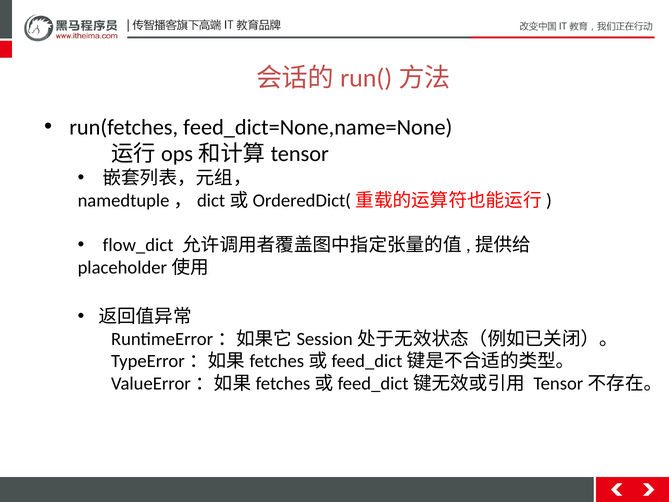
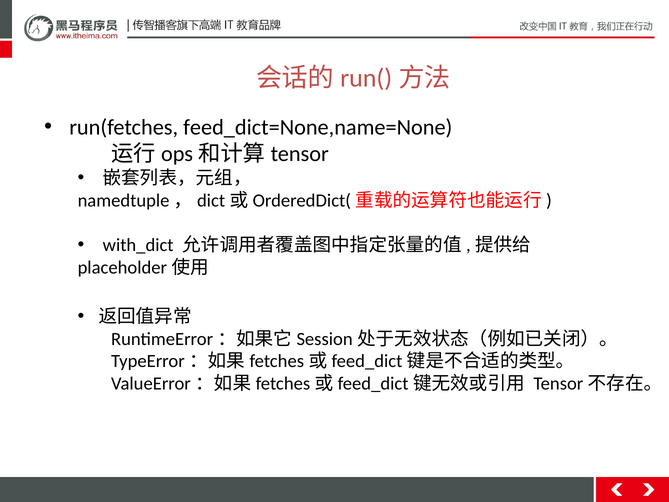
flow_dict: flow_dict -> with_dict (138, 245)
